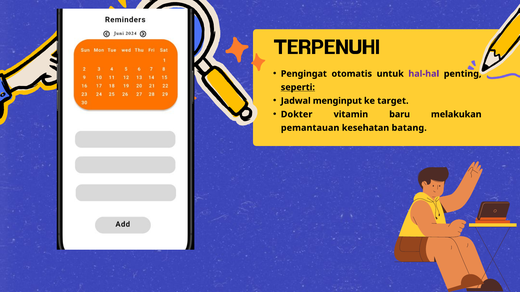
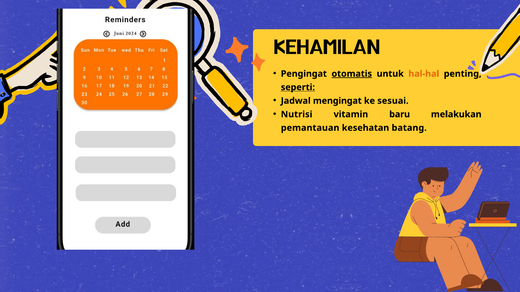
TERPENUHI: TERPENUHI -> KEHAMILAN (327, 47)
otomatis underline: none -> present (352, 74)
hal-hal colour: purple -> orange (424, 74)
menginput: menginput -> mengingat (337, 101)
target: target -> sesuai (393, 101)
Dokter: Dokter -> Nutrisi (297, 115)
